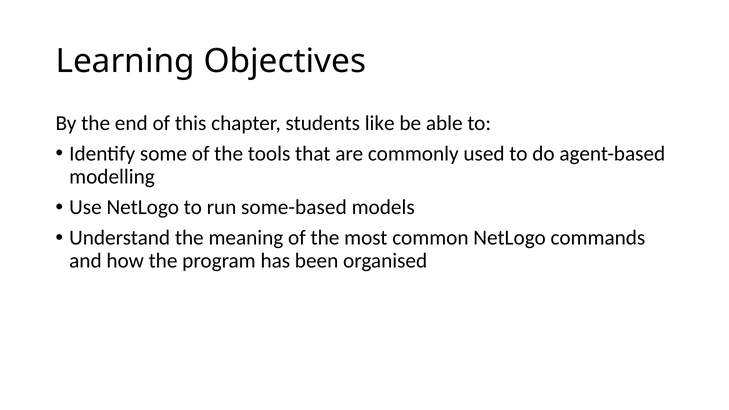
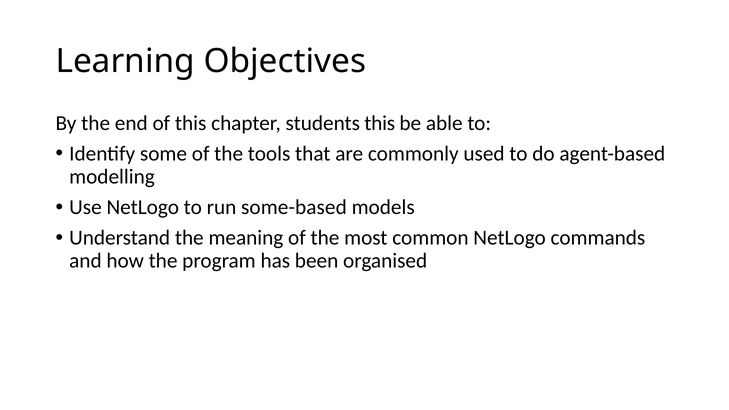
students like: like -> this (380, 123)
